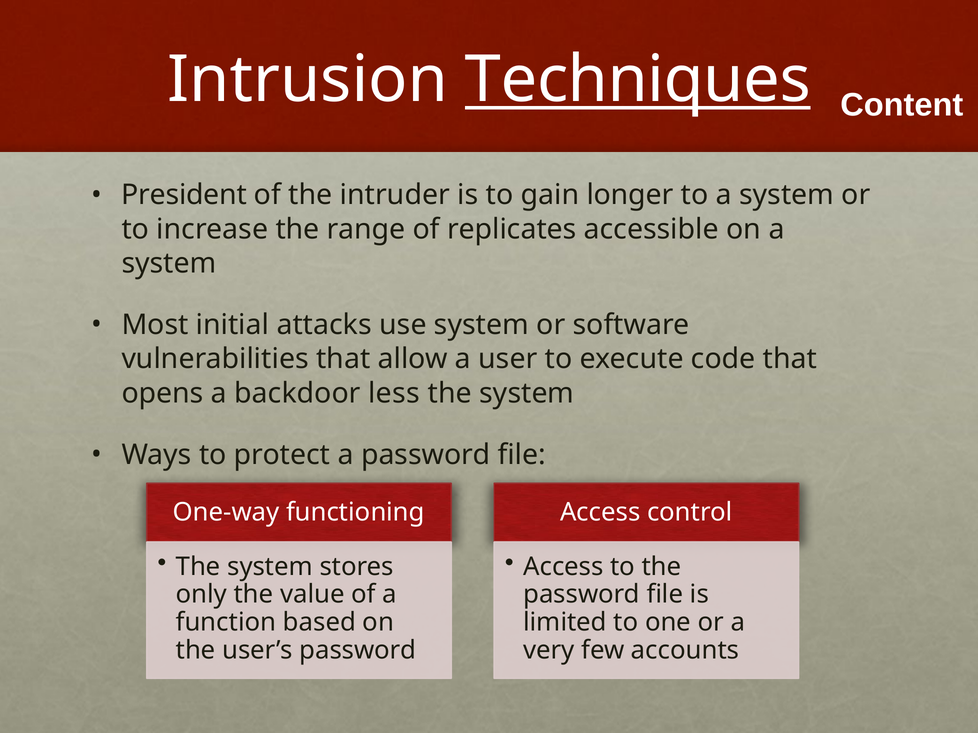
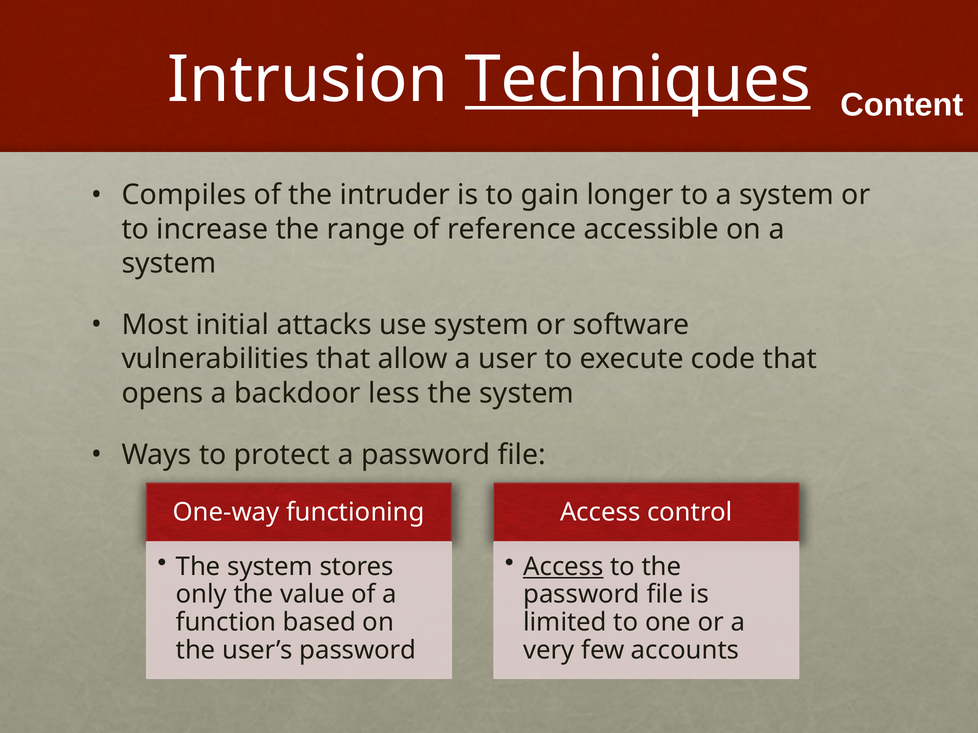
President: President -> Compiles (184, 195)
replicates: replicates -> reference (512, 229)
Access underline: none -> present (563, 567)
